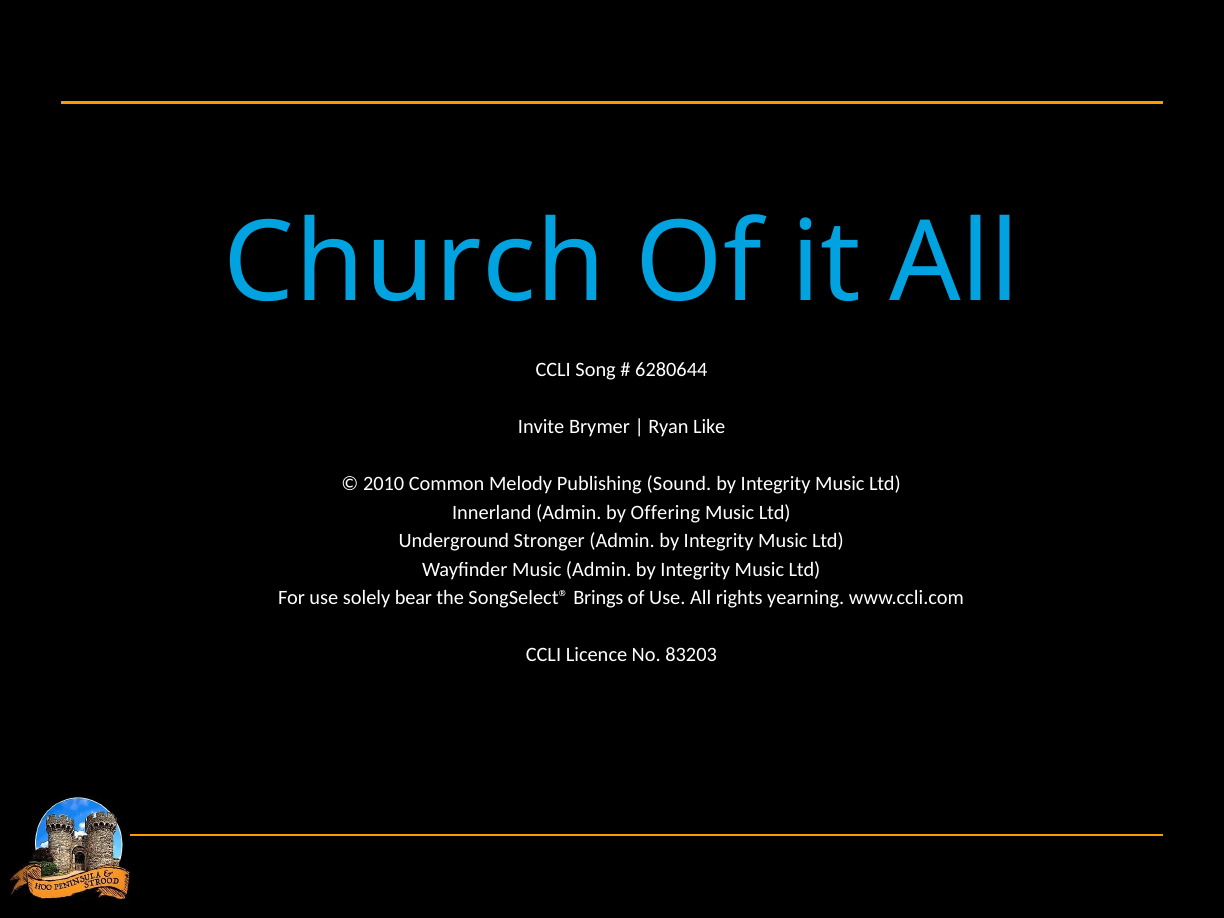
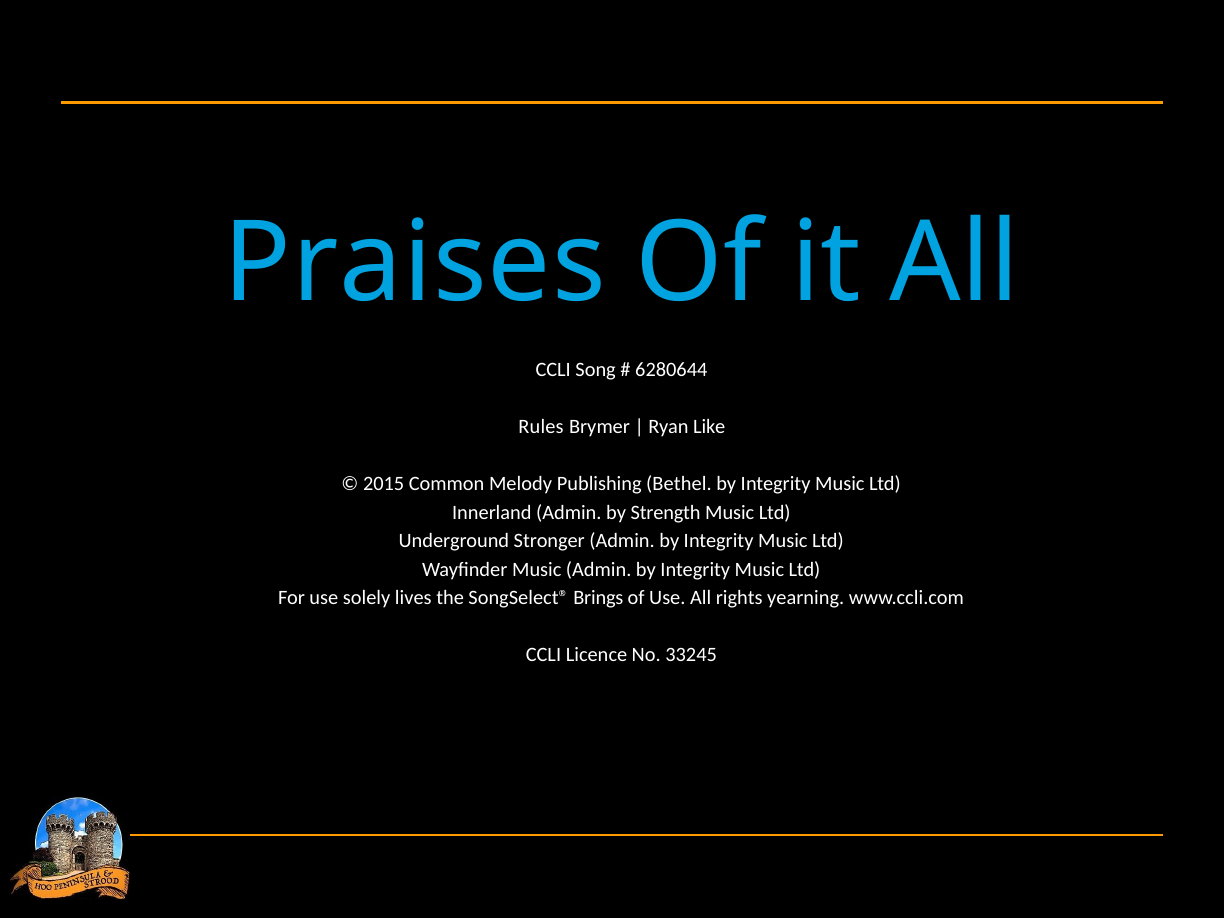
Church: Church -> Praises (415, 264)
Invite: Invite -> Rules (541, 427)
2010: 2010 -> 2015 (384, 484)
Sound: Sound -> Bethel (679, 484)
Offering: Offering -> Strength (666, 512)
bear: bear -> lives (413, 598)
83203: 83203 -> 33245 (691, 655)
